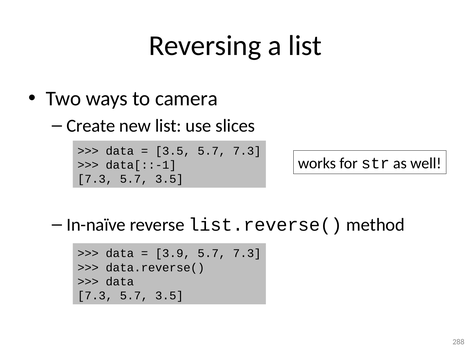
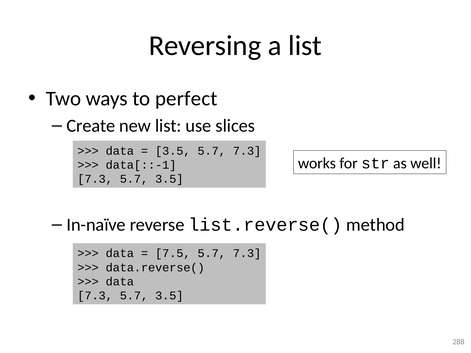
camera: camera -> perfect (186, 99)
3.9: 3.9 -> 7.5 (173, 254)
